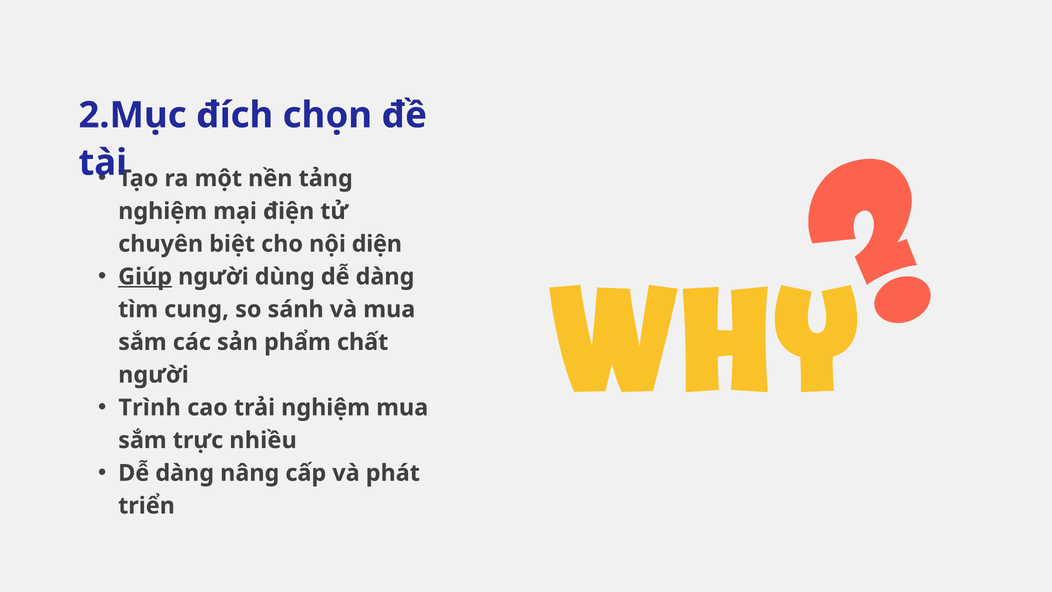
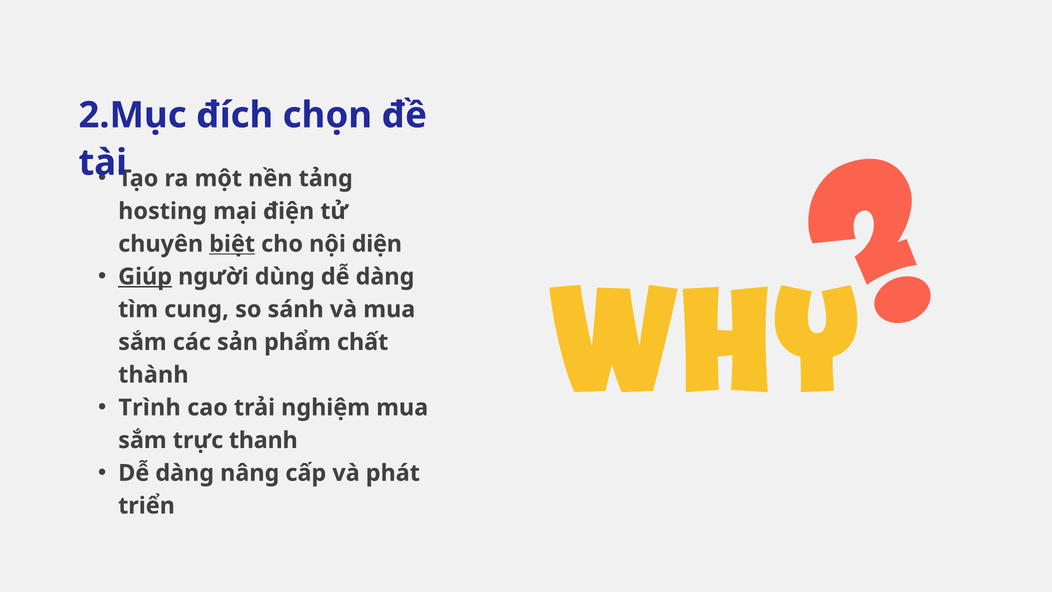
nghiệm: nghiệm -> hosting (163, 211)
biệt underline: none -> present (232, 244)
người: người -> thành (153, 375)
nhiều: nhiều -> thanh (263, 440)
